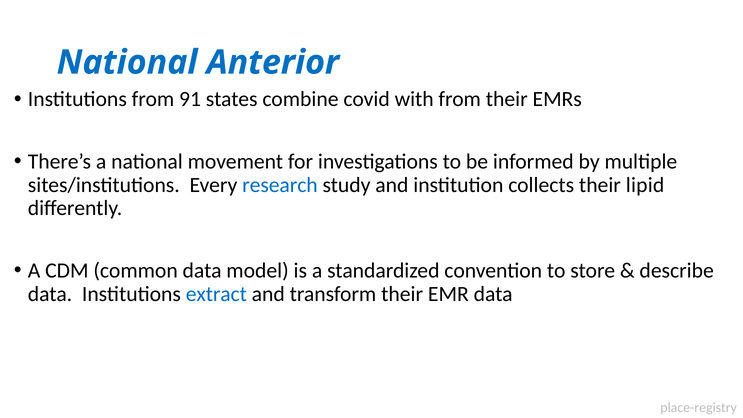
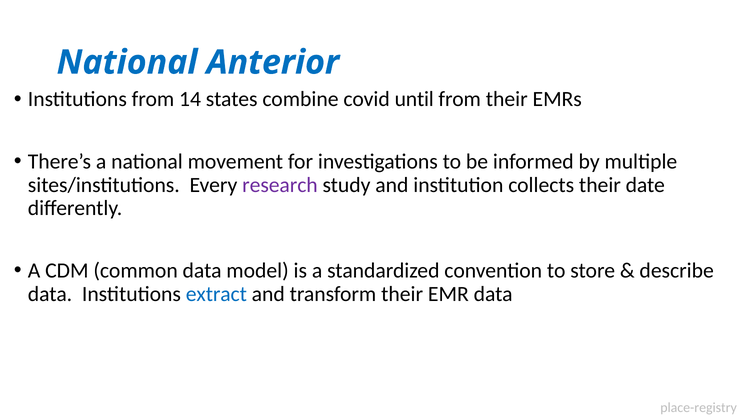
91: 91 -> 14 (190, 99)
with: with -> until (414, 99)
research colour: blue -> purple (280, 185)
lipid: lipid -> date (645, 185)
